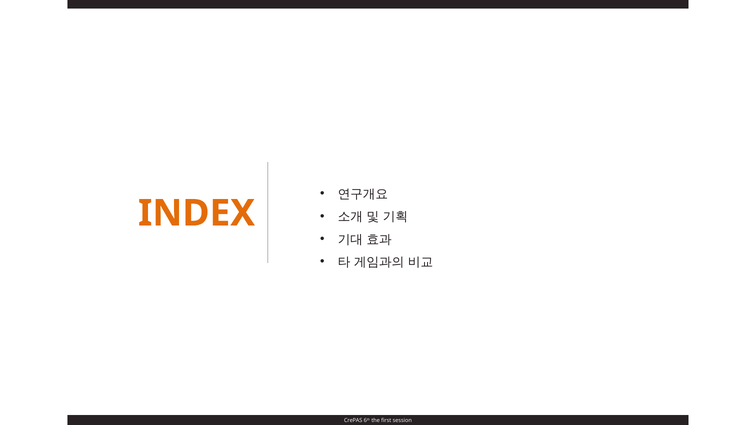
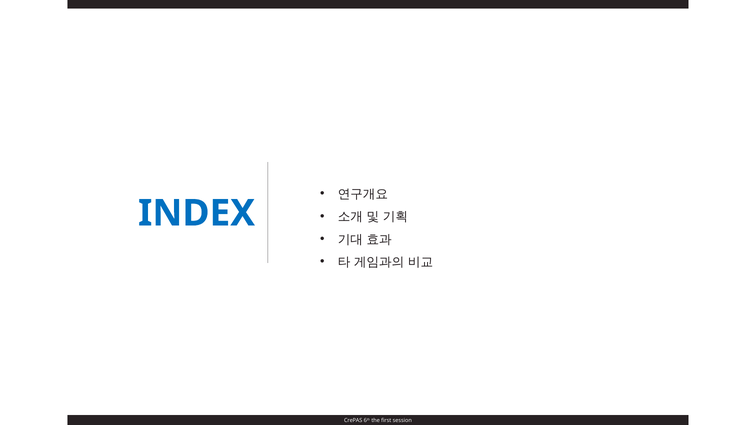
INDEX colour: orange -> blue (197, 213)
